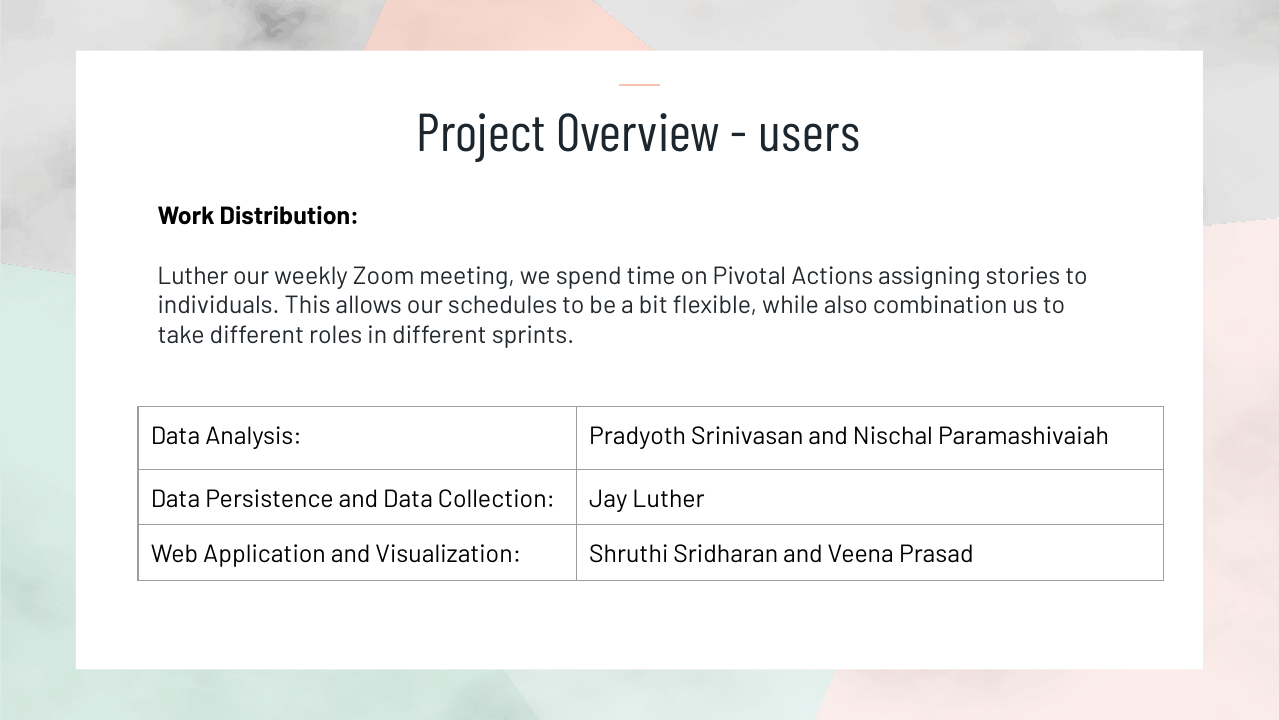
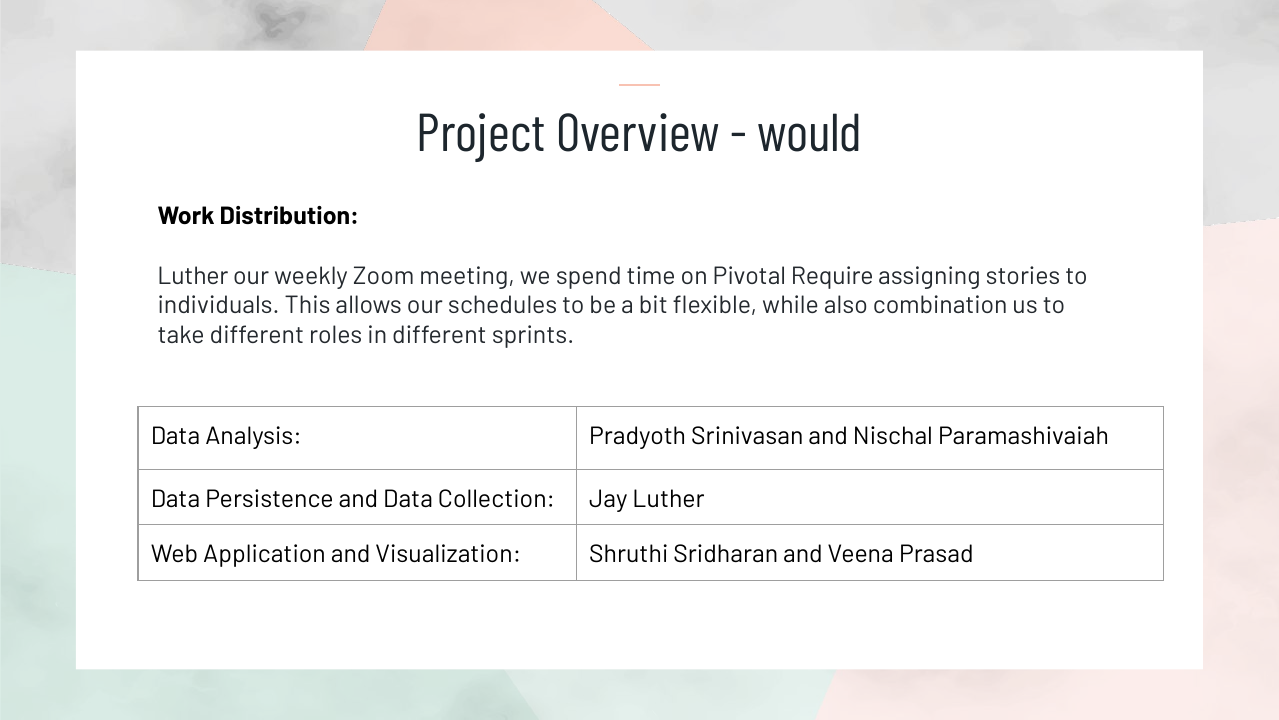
users: users -> would (810, 133)
Actions: Actions -> Require (832, 276)
